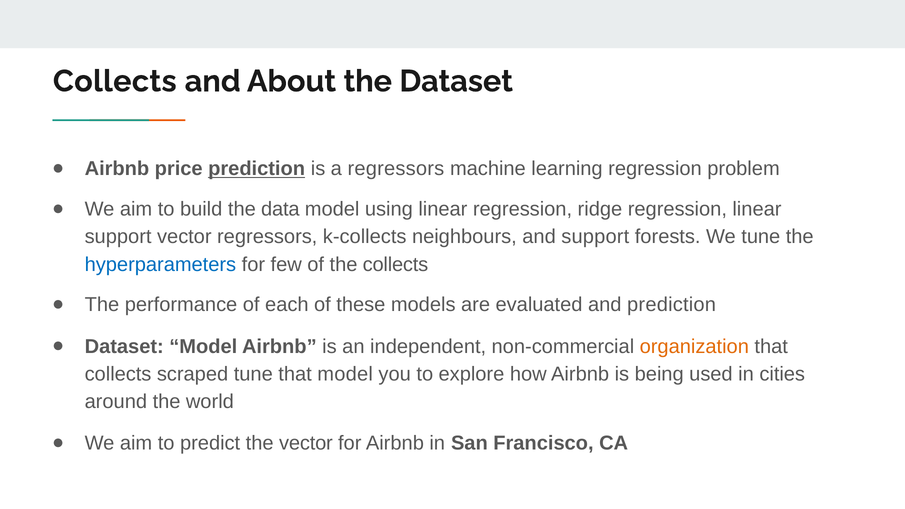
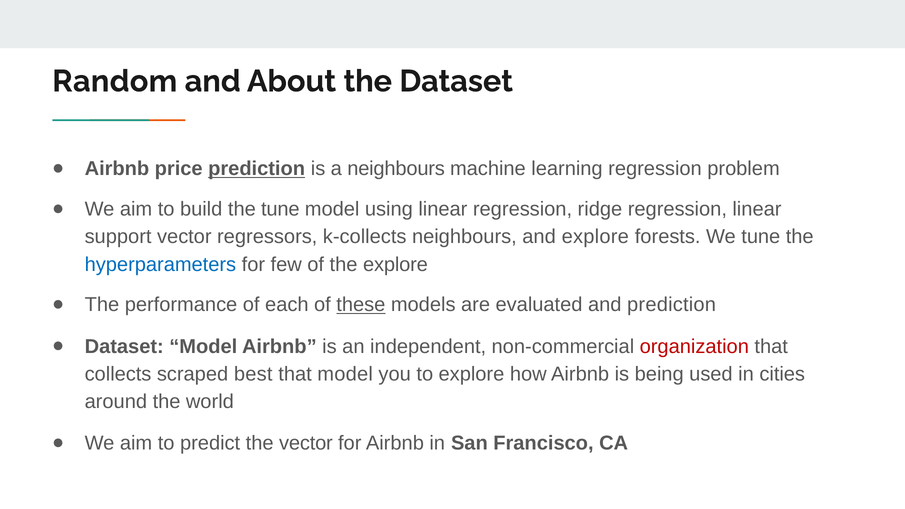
Collects: Collects -> Random (115, 81)
a regressors: regressors -> neighbours (396, 169)
the data: data -> tune (280, 209)
and support: support -> explore (595, 237)
the collects: collects -> explore (395, 265)
these underline: none -> present (361, 305)
organization colour: orange -> red (694, 346)
scraped tune: tune -> best (253, 374)
